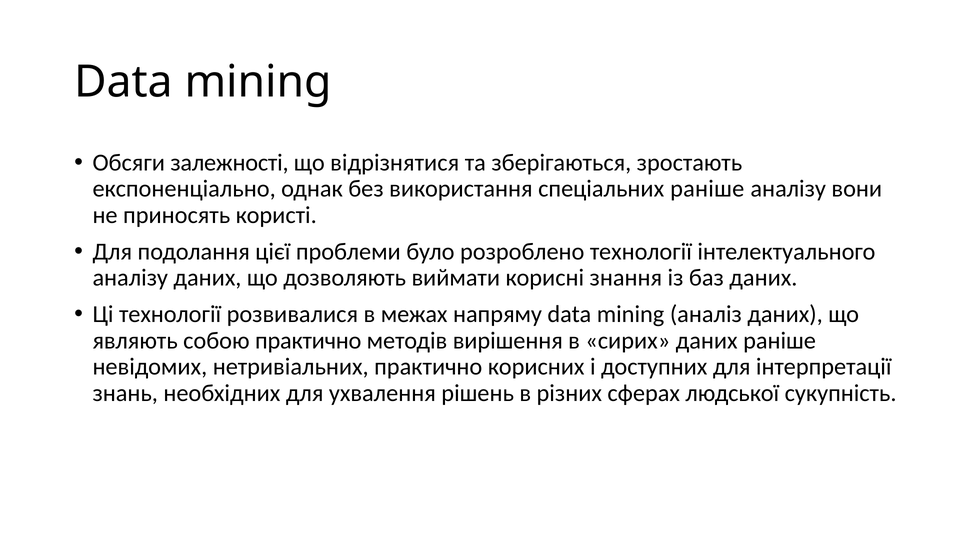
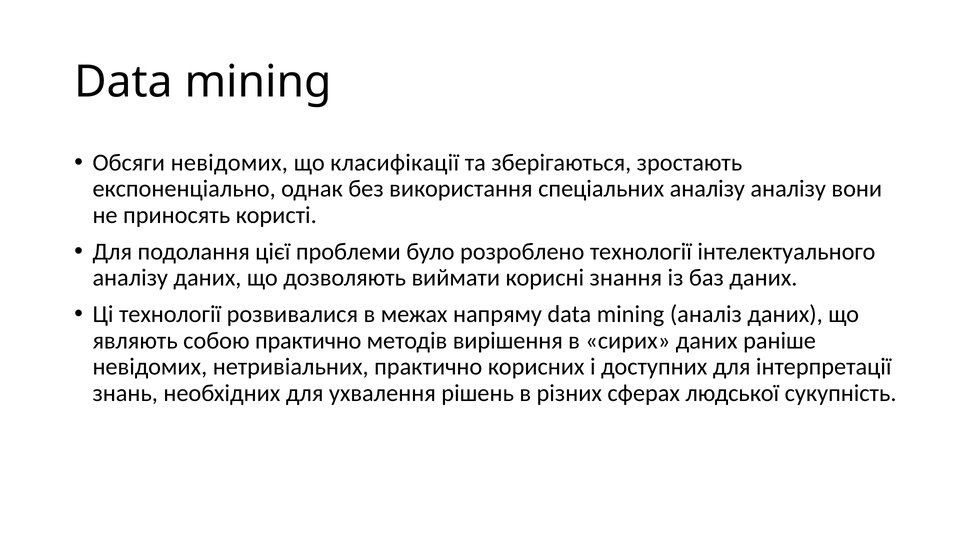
Обсяги залежності: залежності -> невідомих (229, 163)
відрізнятися: відрізнятися -> класифікації (395, 163)
спеціальних раніше: раніше -> аналізу (707, 189)
